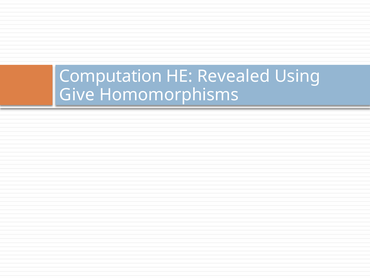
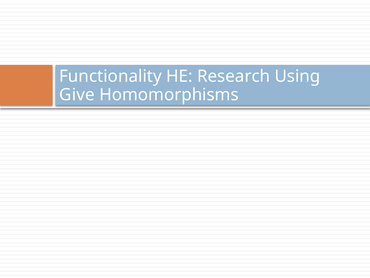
Computation: Computation -> Functionality (110, 76)
Revealed: Revealed -> Research (234, 76)
